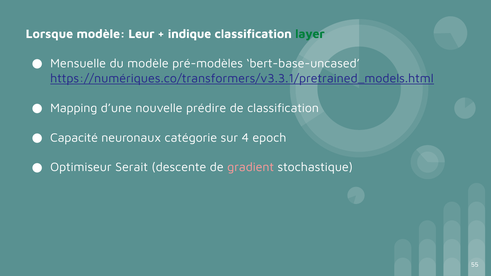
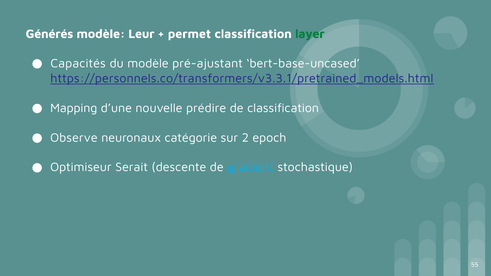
Lorsque: Lorsque -> Générés (49, 34)
indique: indique -> permet (189, 34)
Mensuelle: Mensuelle -> Capacités (78, 64)
pré-modèles: pré-modèles -> pré-ajustant (208, 64)
https://numériques.co/transformers/v3.3.1/pretrained_models.html: https://numériques.co/transformers/v3.3.1/pretrained_models.html -> https://personnels.co/transformers/v3.3.1/pretrained_models.html (242, 78)
Capacité: Capacité -> Observe (74, 138)
4: 4 -> 2 (245, 138)
gradient colour: pink -> light blue (251, 167)
